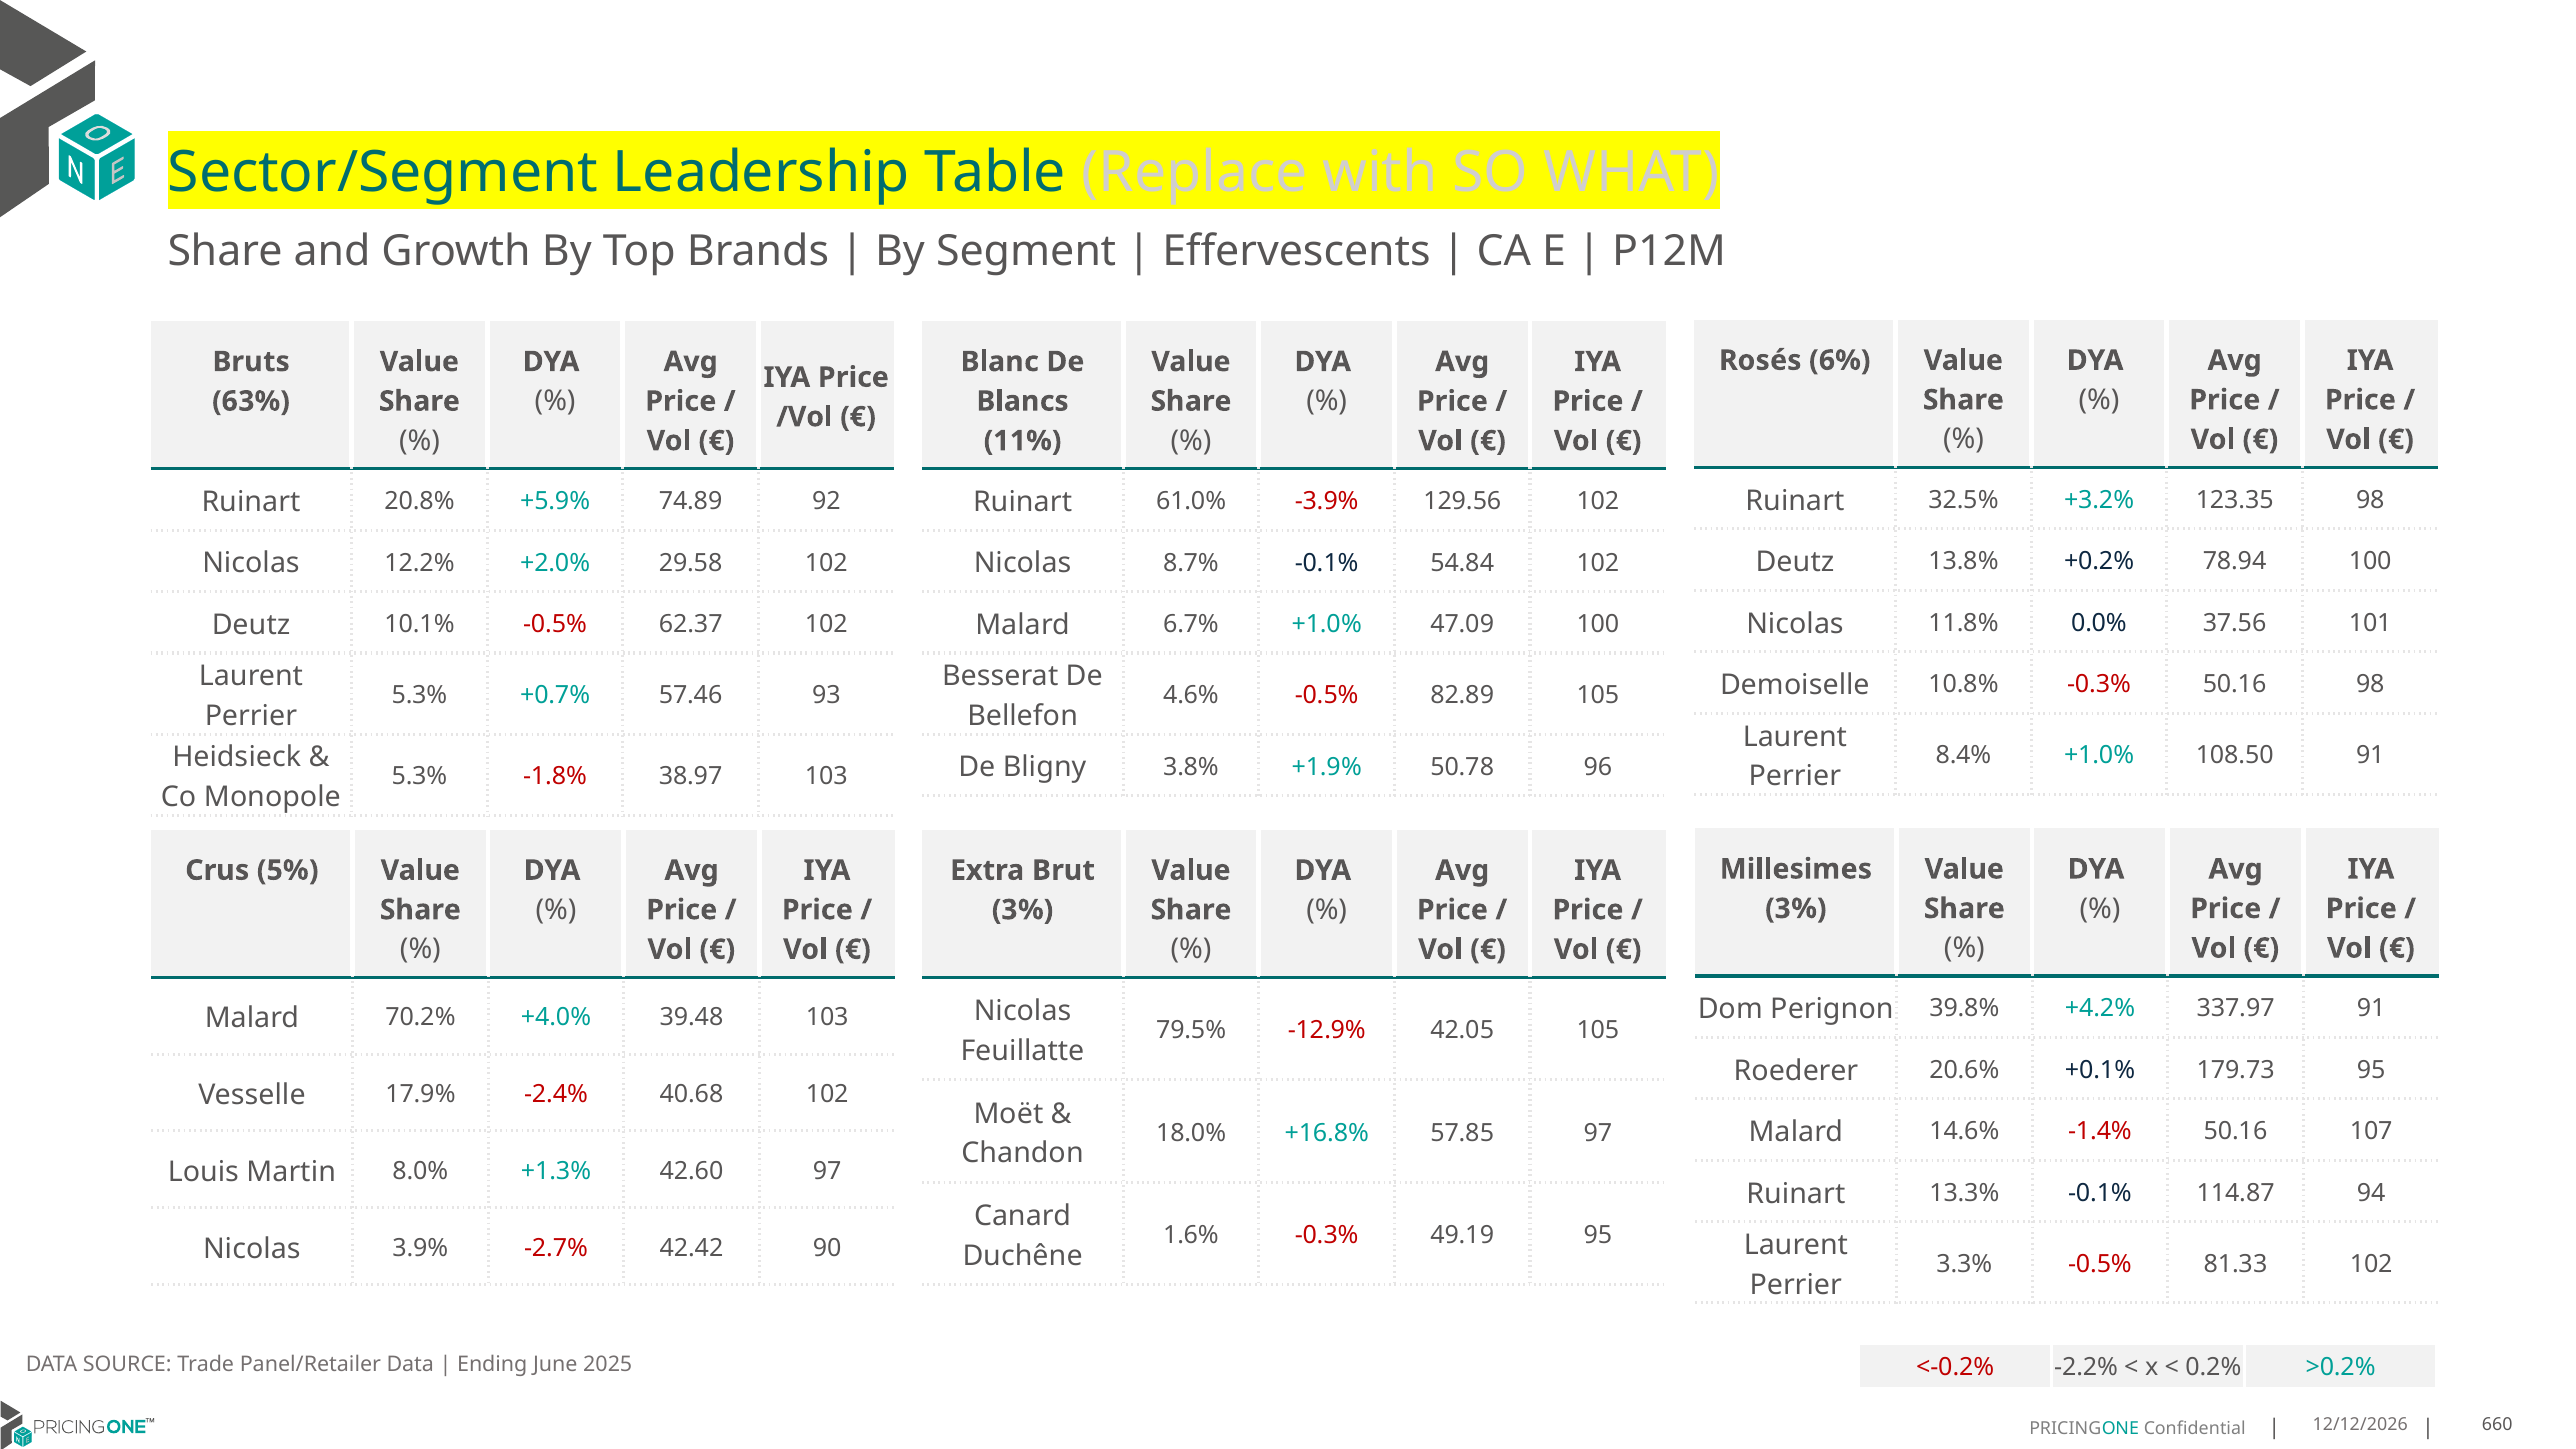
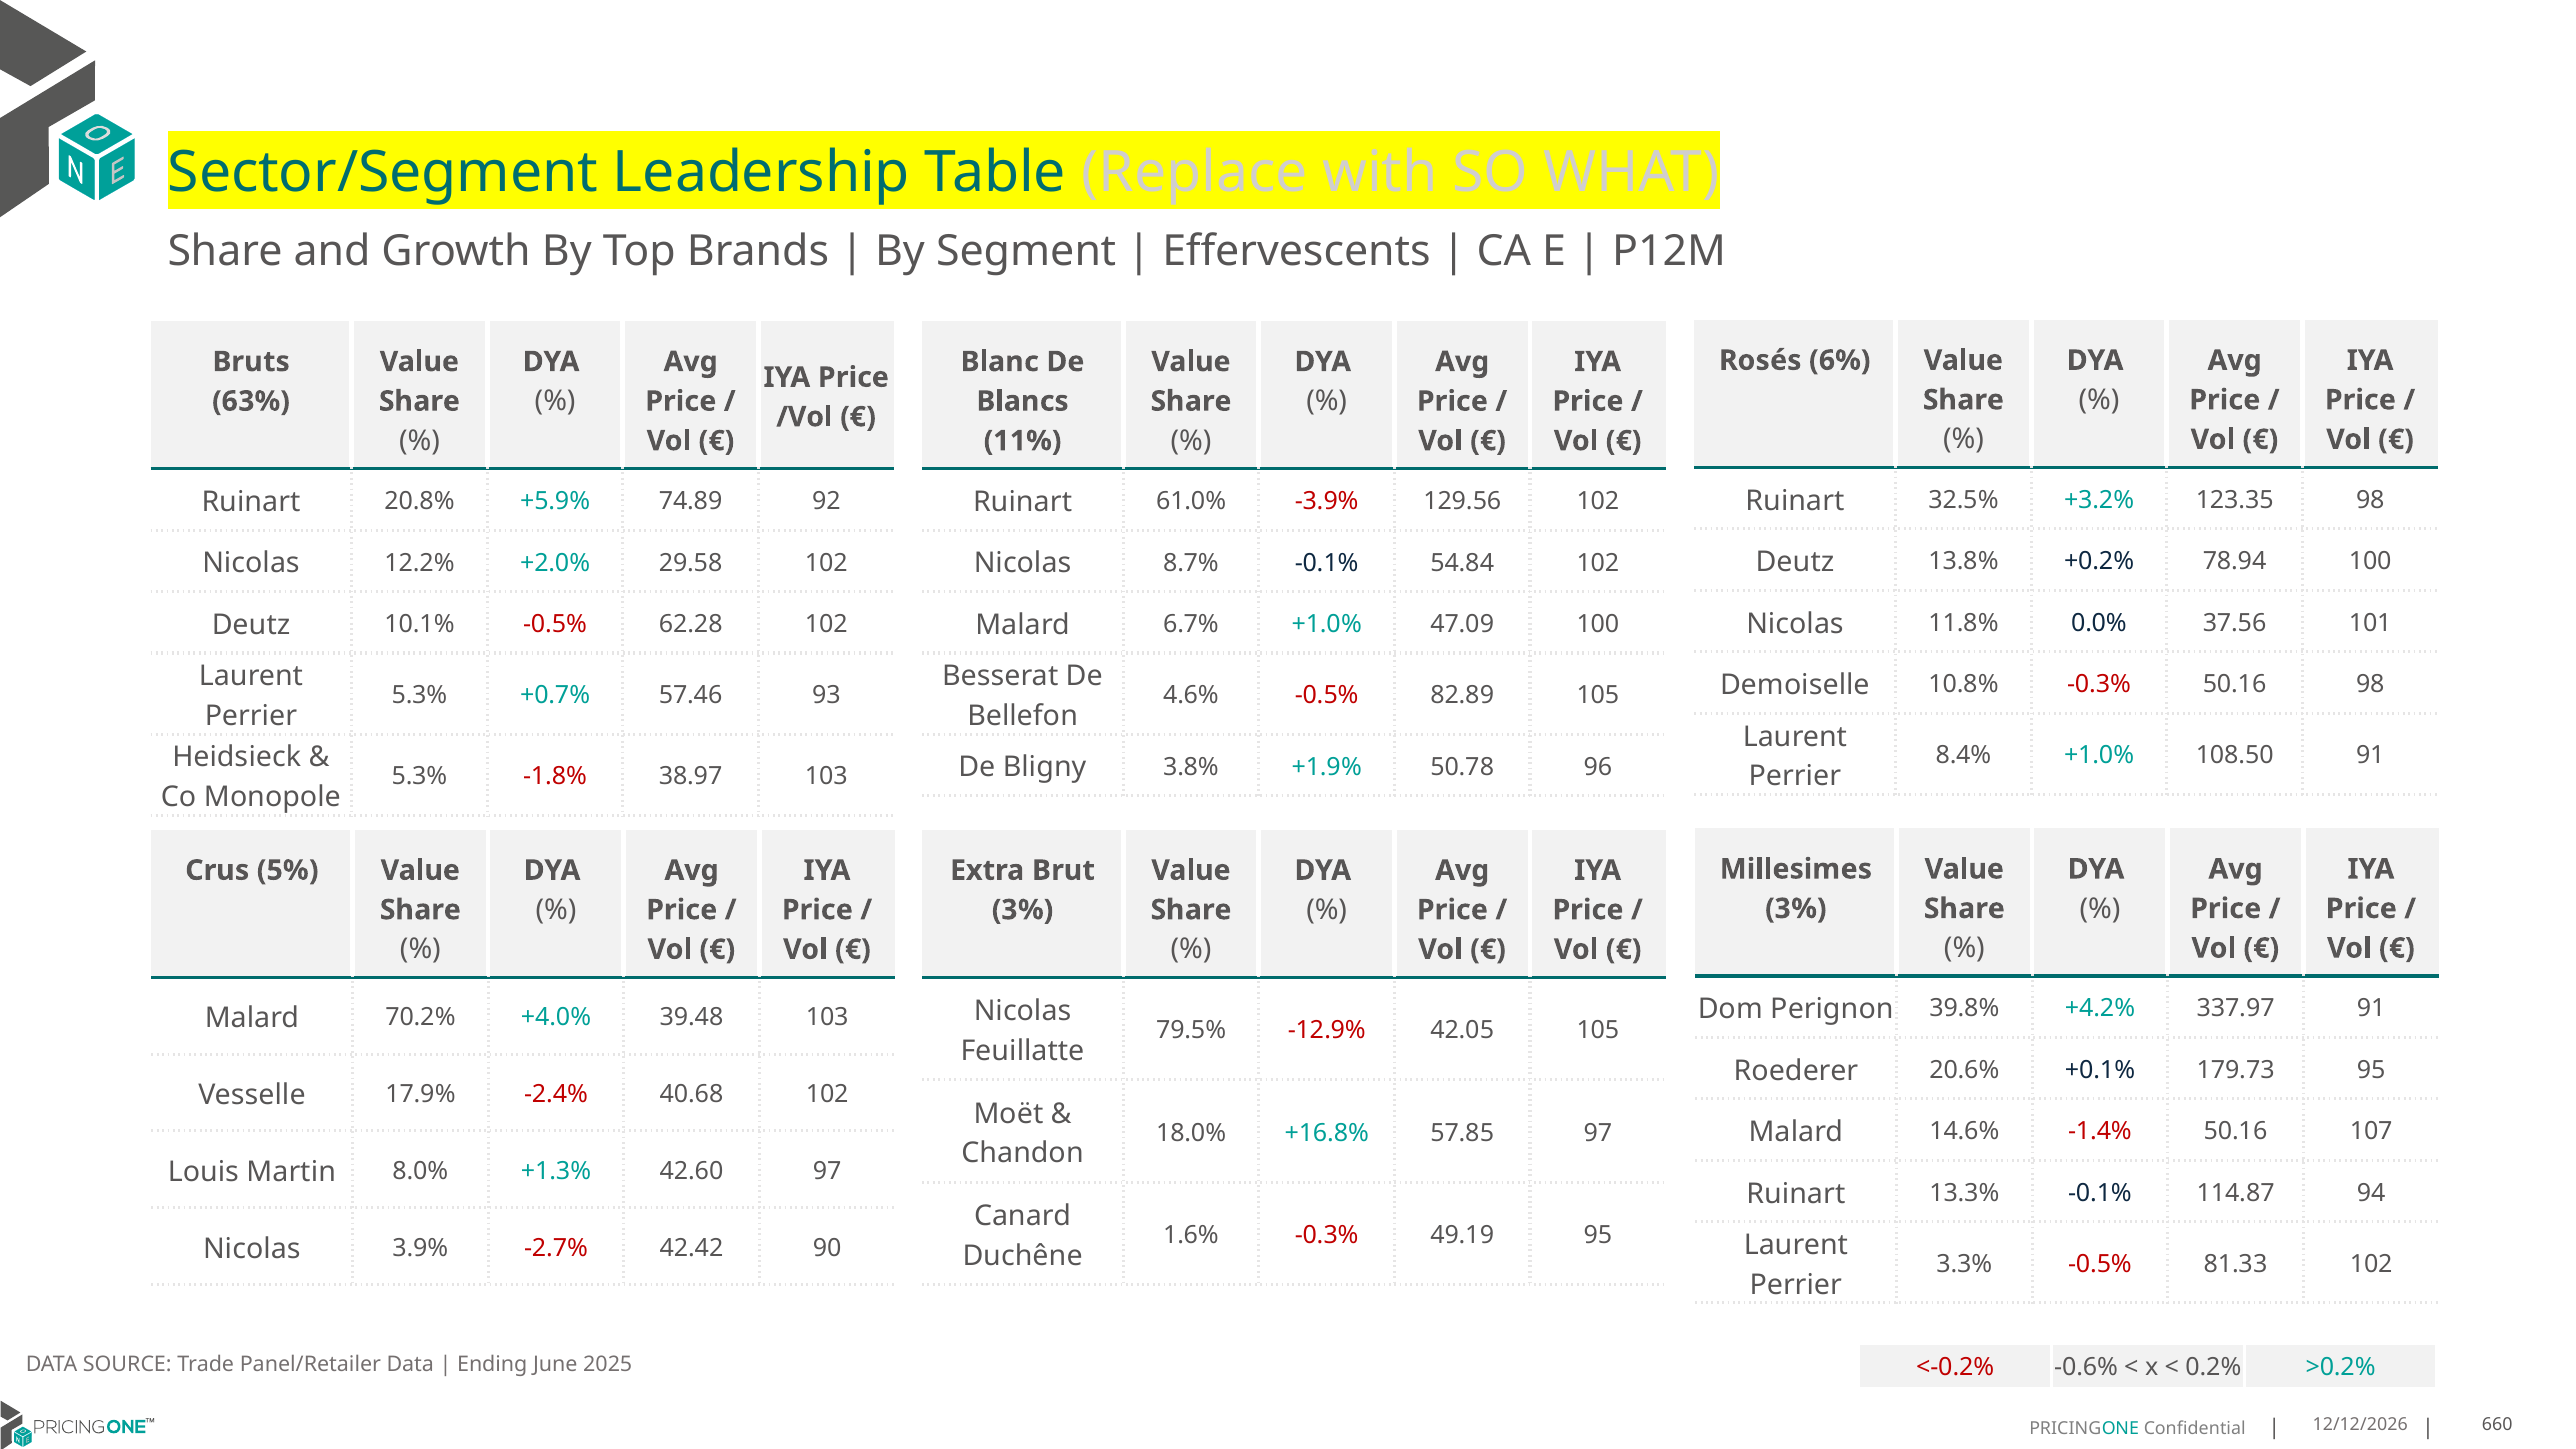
62.37: 62.37 -> 62.28 (691, 624)
-2.2%: -2.2% -> -0.6% (2086, 1367)
